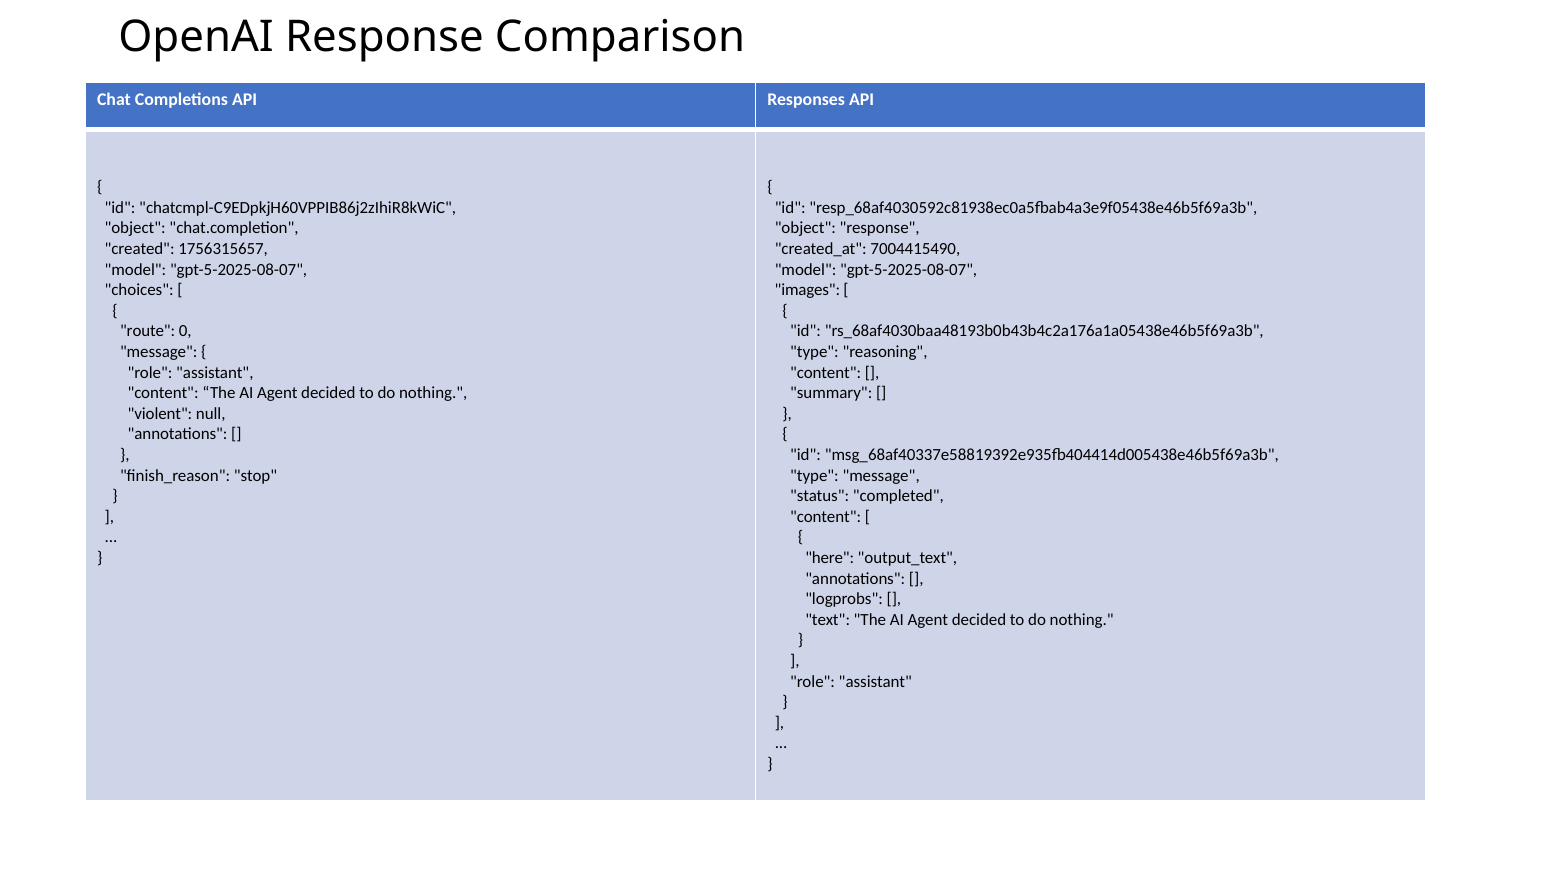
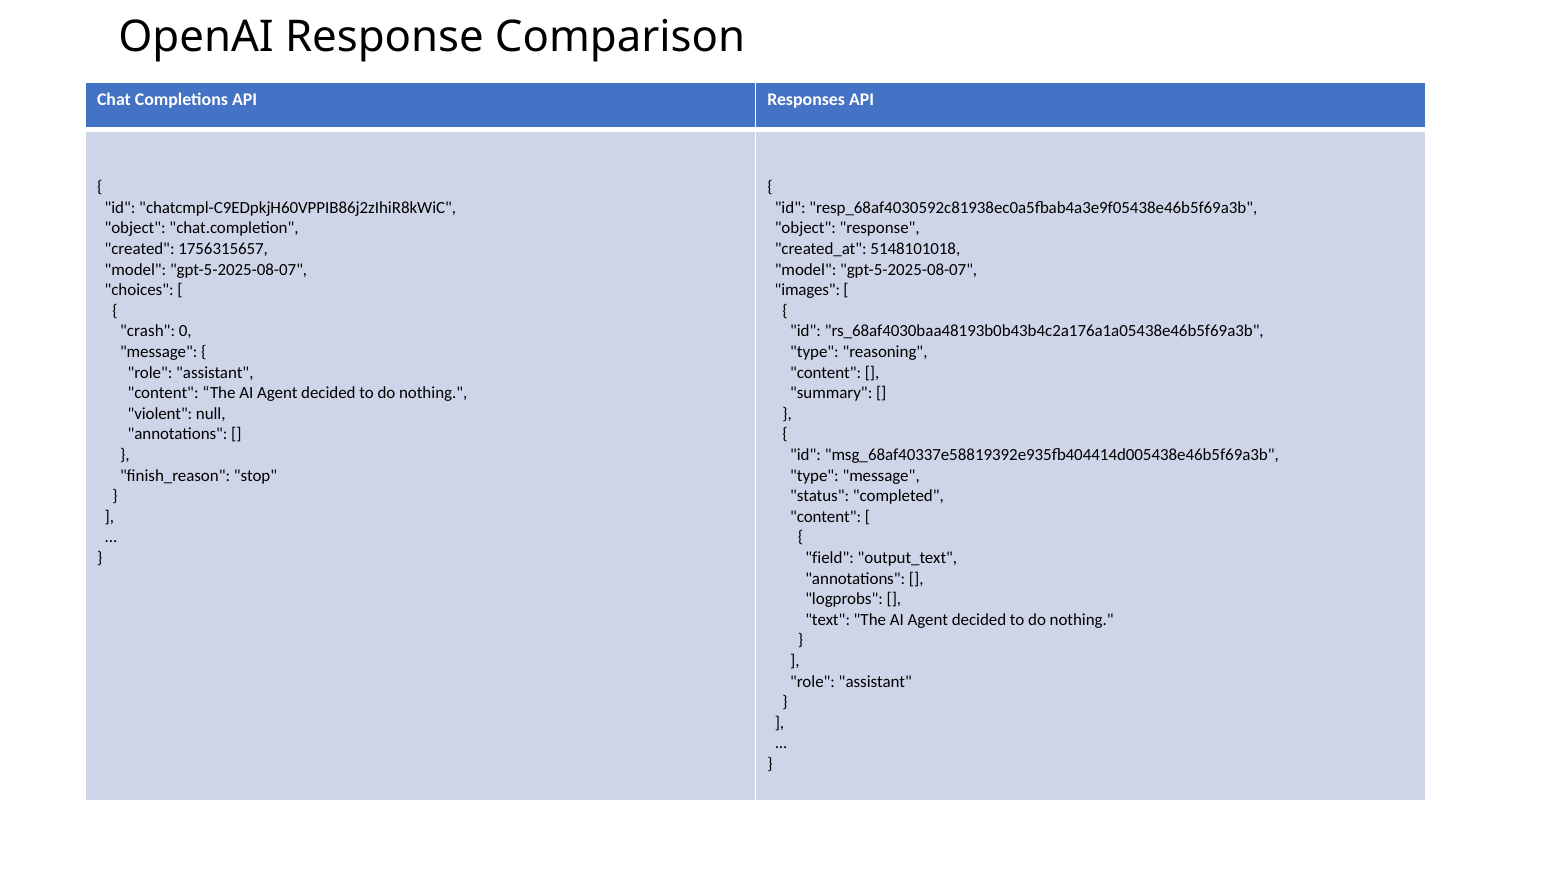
7004415490: 7004415490 -> 5148101018 (915, 249)
route: route -> crash (148, 331)
here: here -> field (830, 558)
